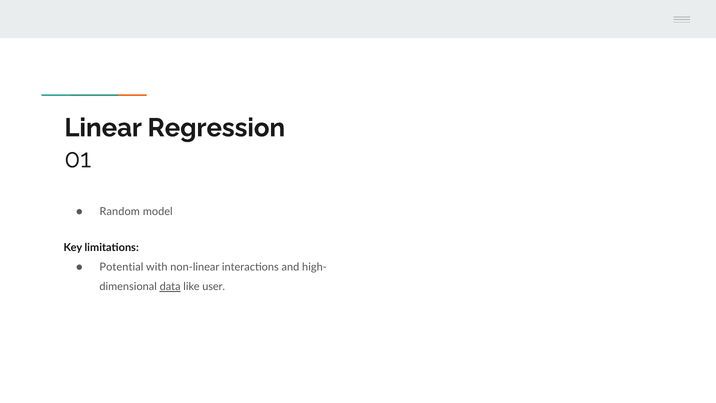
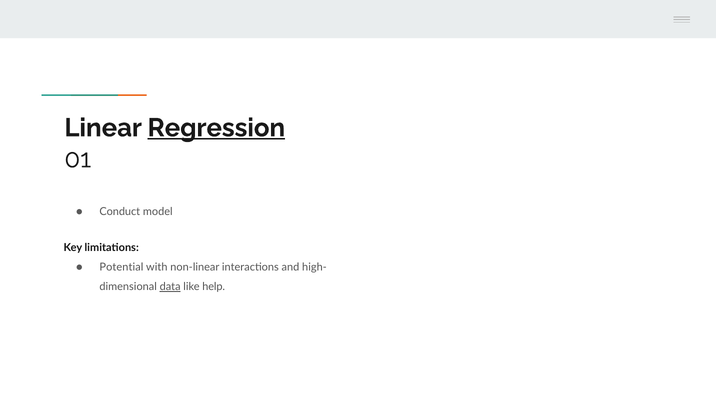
Regression underline: none -> present (216, 128)
Random: Random -> Conduct (120, 212)
user: user -> help (214, 287)
